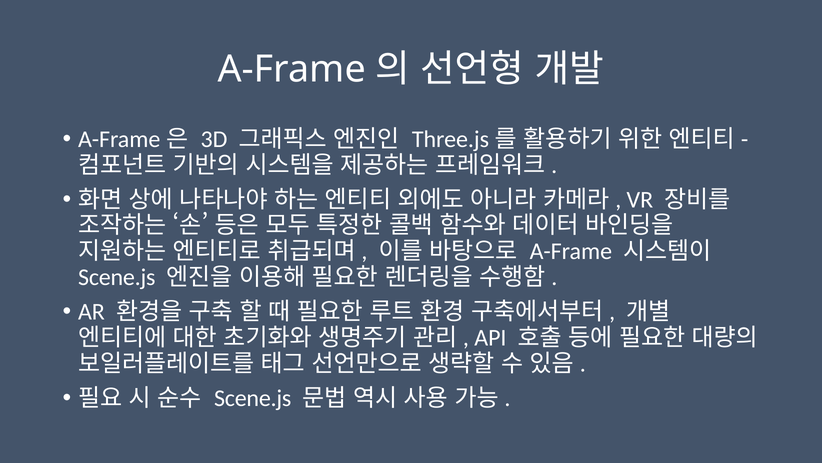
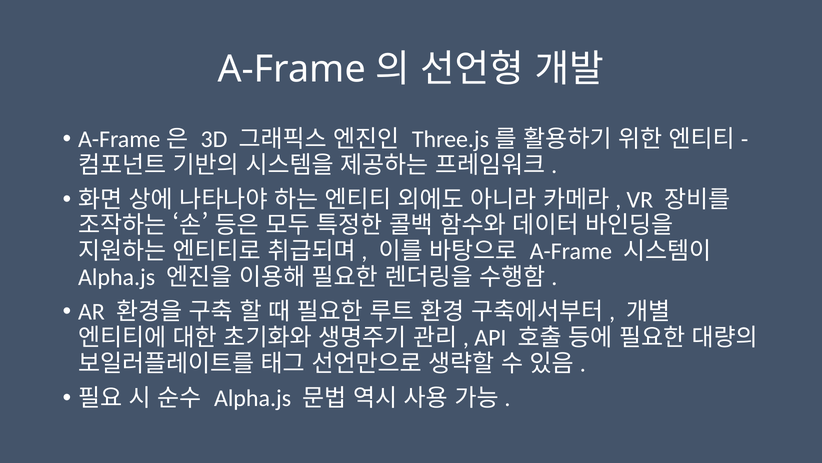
Scene.js: Scene.js -> Alpha.js (117, 277)
Scene.js: Scene.js -> Alpha.js (253, 398)
